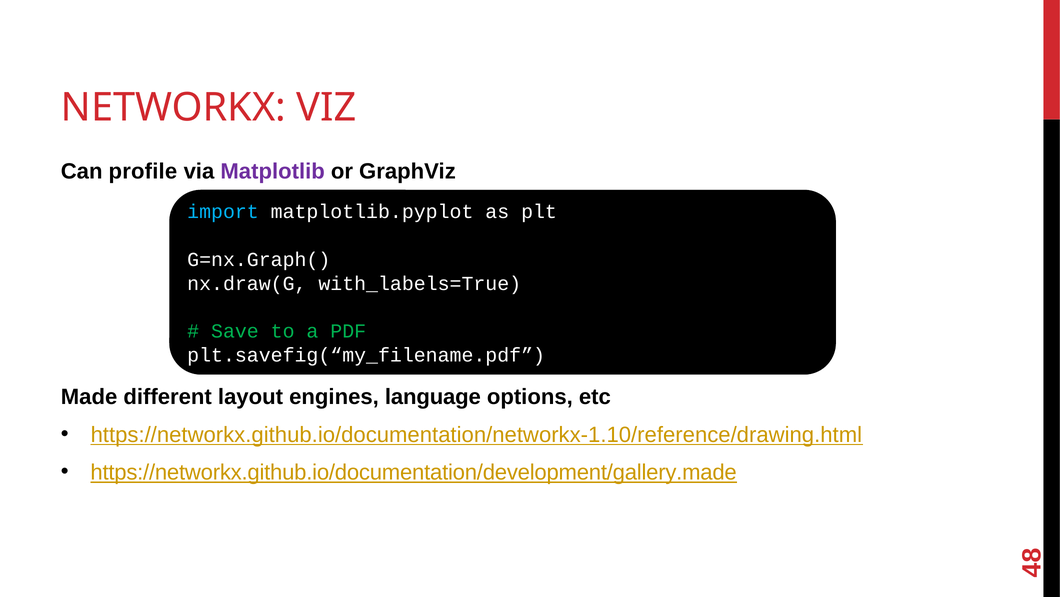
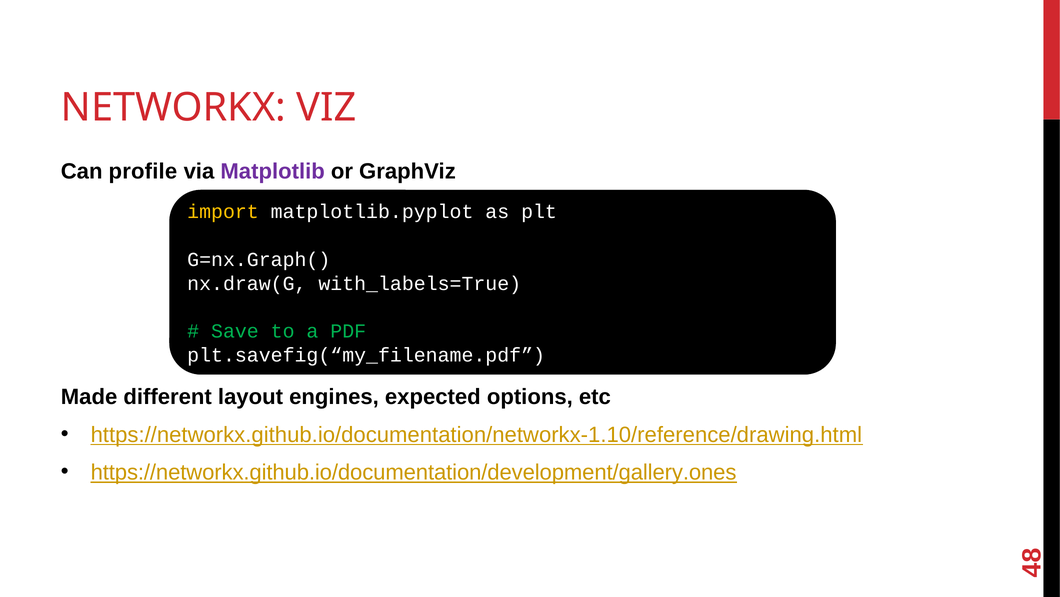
import colour: light blue -> yellow (223, 212)
language: language -> expected (433, 397)
https://networkx.github.io/documentation/development/gallery.made: https://networkx.github.io/documentation/development/gallery.made -> https://networkx.github.io/documentation/development/gallery.ones (414, 472)
